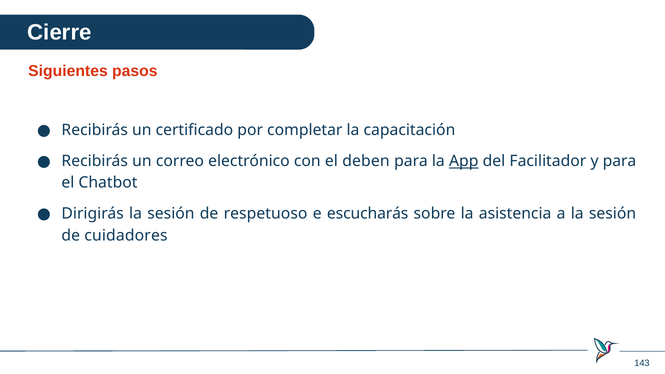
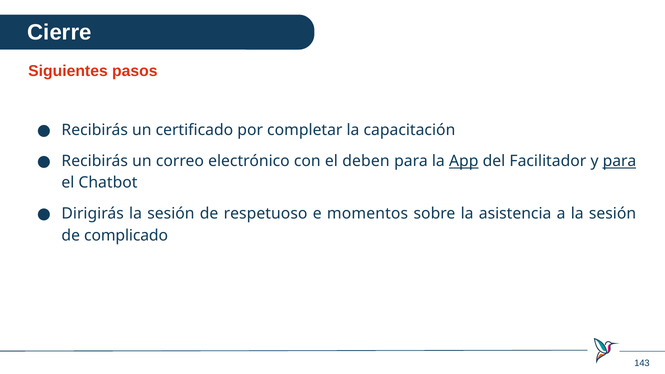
para underline: none -> present (619, 161)
escucharás: escucharás -> momentos (368, 214)
cuidadores: cuidadores -> complicado (126, 235)
